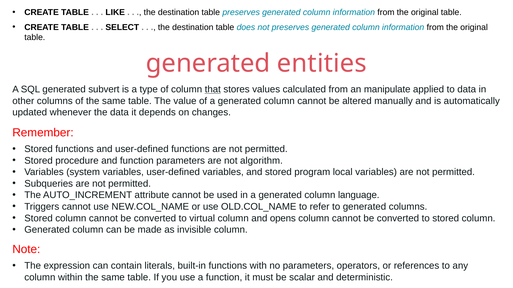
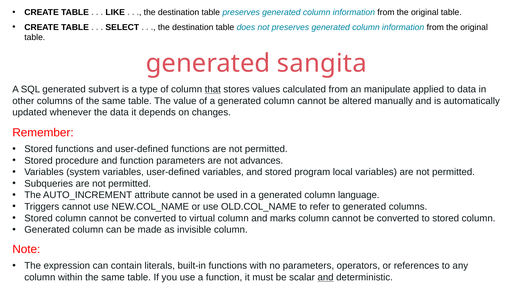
entities: entities -> sangita (322, 63)
algorithm: algorithm -> advances (262, 161)
opens: opens -> marks (283, 219)
and underline: none -> present (326, 278)
